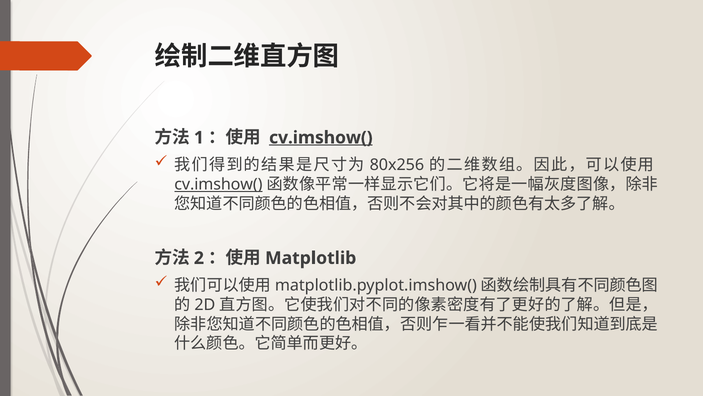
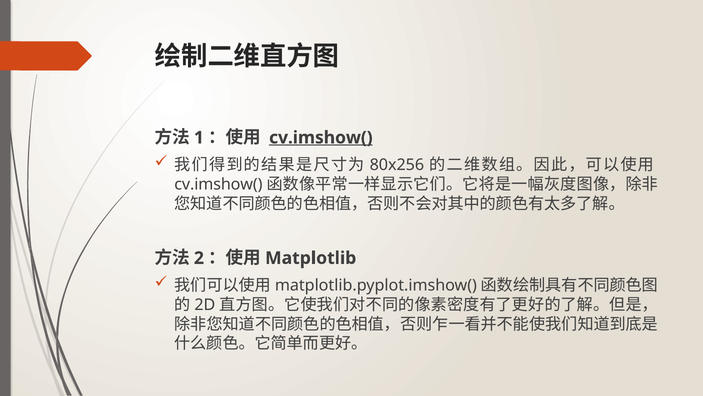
cv.imshow( underline: present -> none (218, 184)
